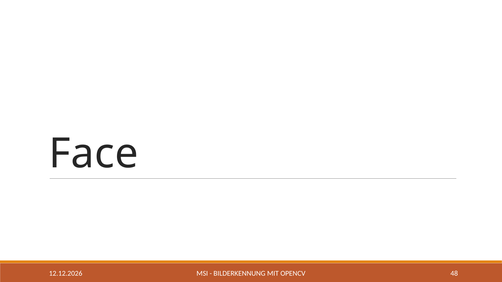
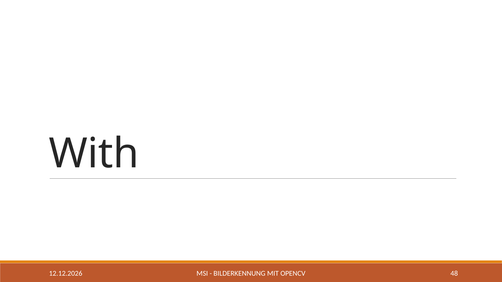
Face: Face -> With (94, 154)
